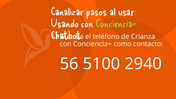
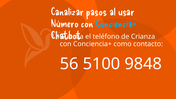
Usando: Usando -> Número (65, 24)
Conciencia+ colour: light green -> light blue (116, 24)
2940: 2940 -> 9848 (143, 64)
